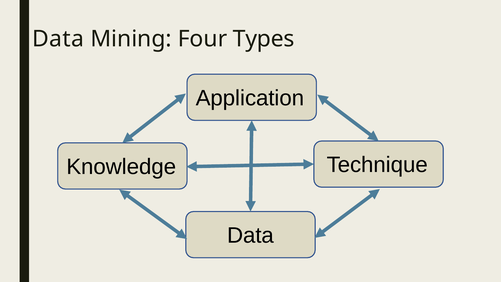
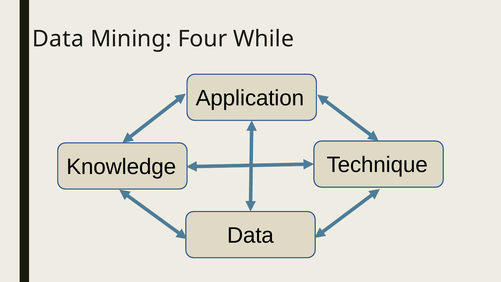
Types: Types -> While (264, 39)
